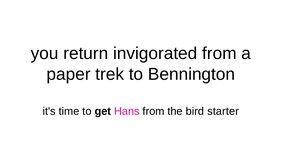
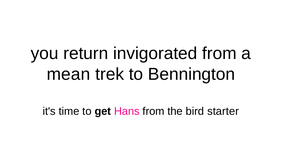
paper: paper -> mean (68, 74)
